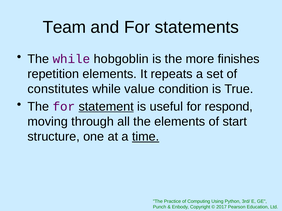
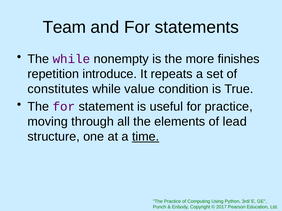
hobgoblin: hobgoblin -> nonempty (121, 59)
repetition elements: elements -> introduce (110, 74)
statement underline: present -> none (106, 107)
for respond: respond -> practice (229, 107)
start: start -> lead (235, 122)
